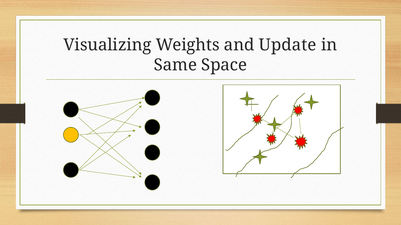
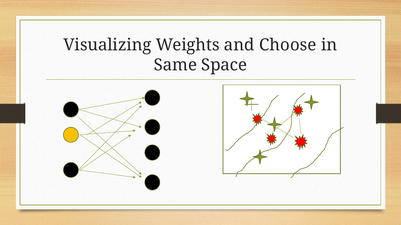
Update: Update -> Choose (288, 45)
